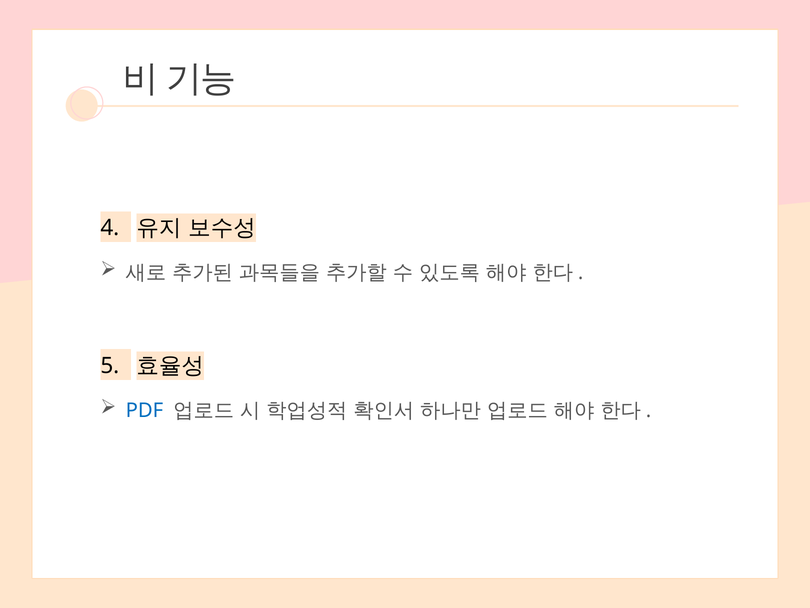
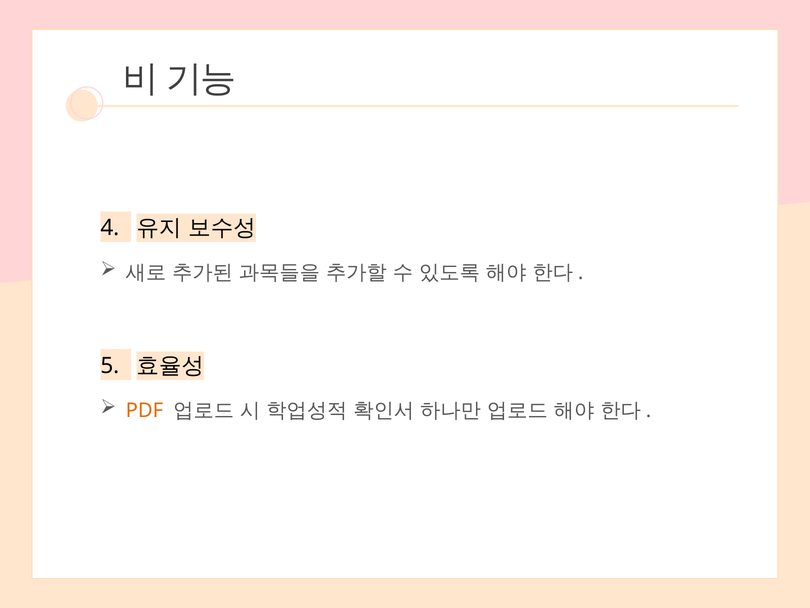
PDF colour: blue -> orange (144, 410)
